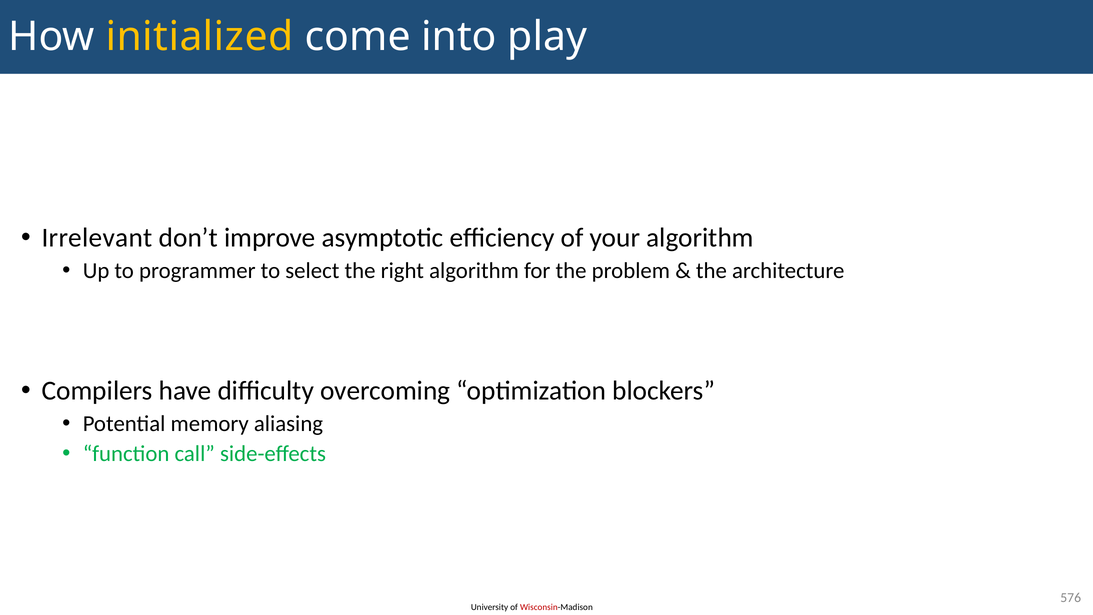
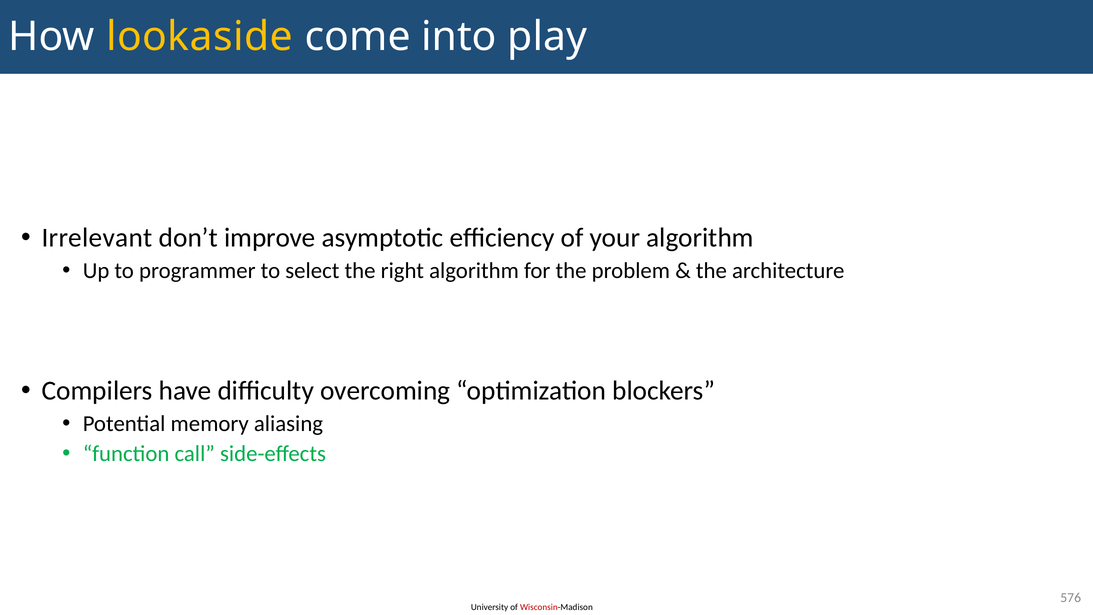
initialized: initialized -> lookaside (199, 37)
